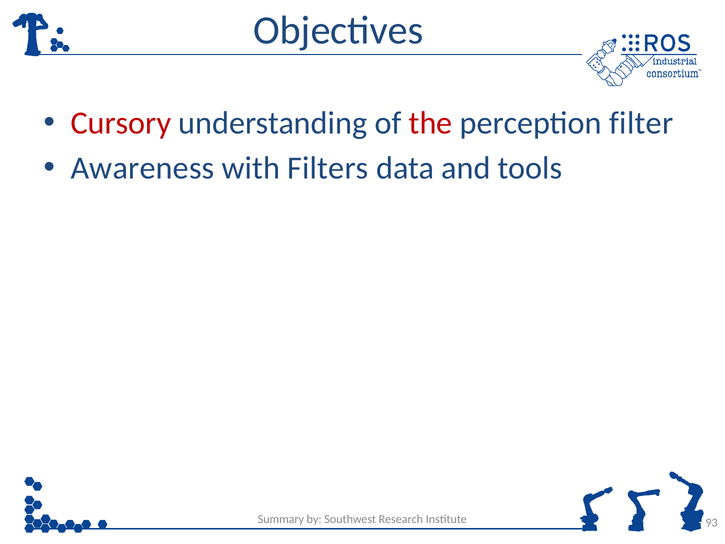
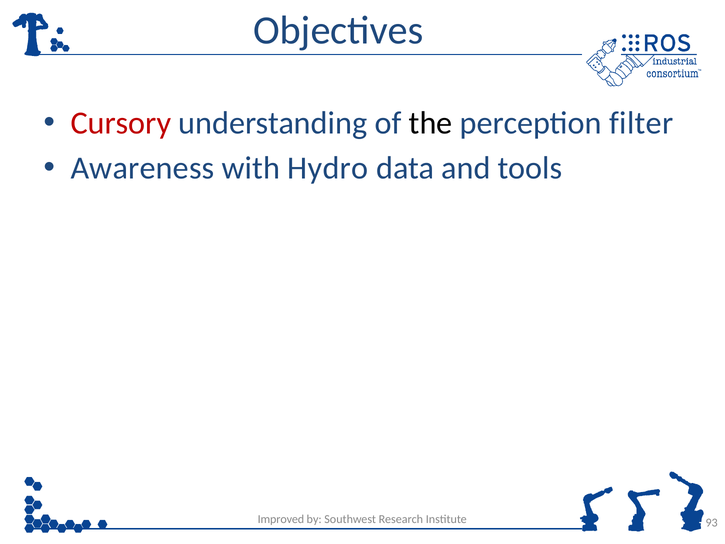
the colour: red -> black (431, 123)
Filters: Filters -> Hydro (328, 168)
Summary: Summary -> Improved (281, 519)
